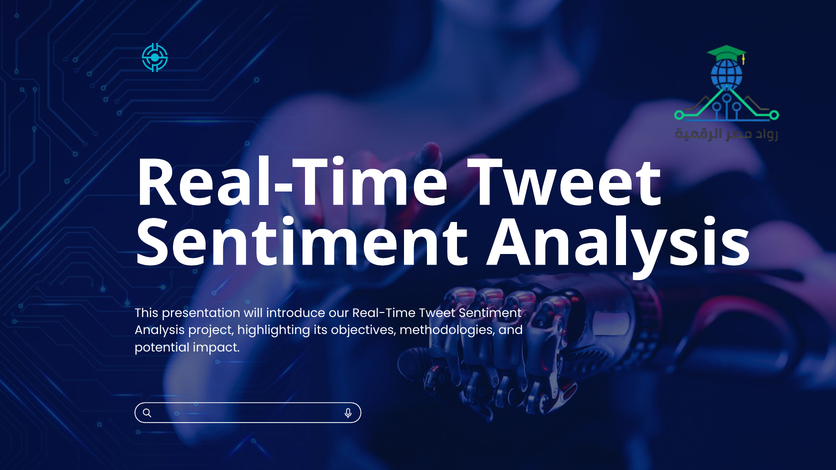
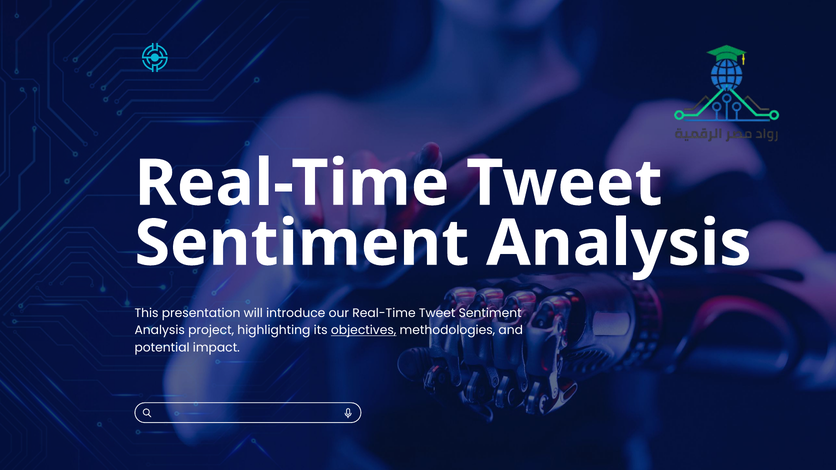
objectives underline: none -> present (364, 331)
